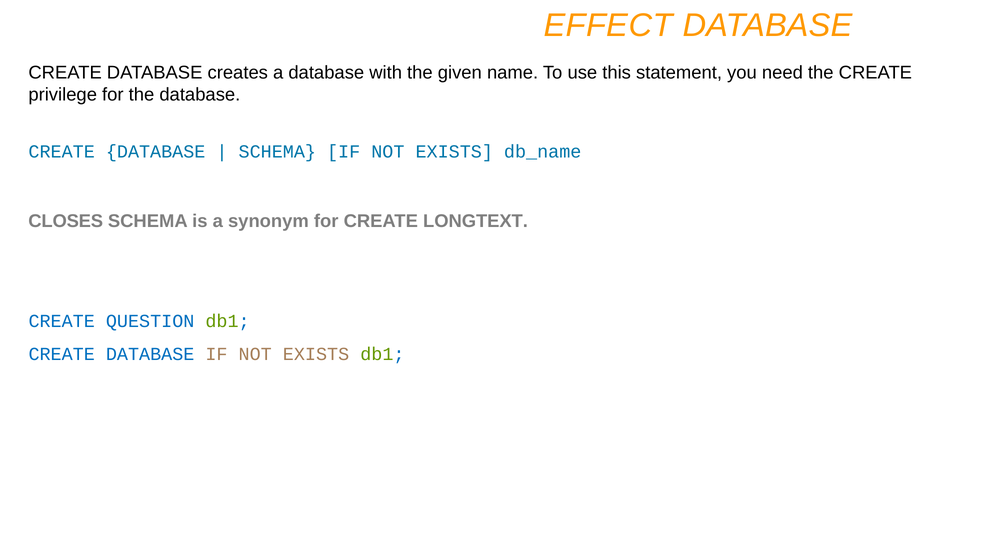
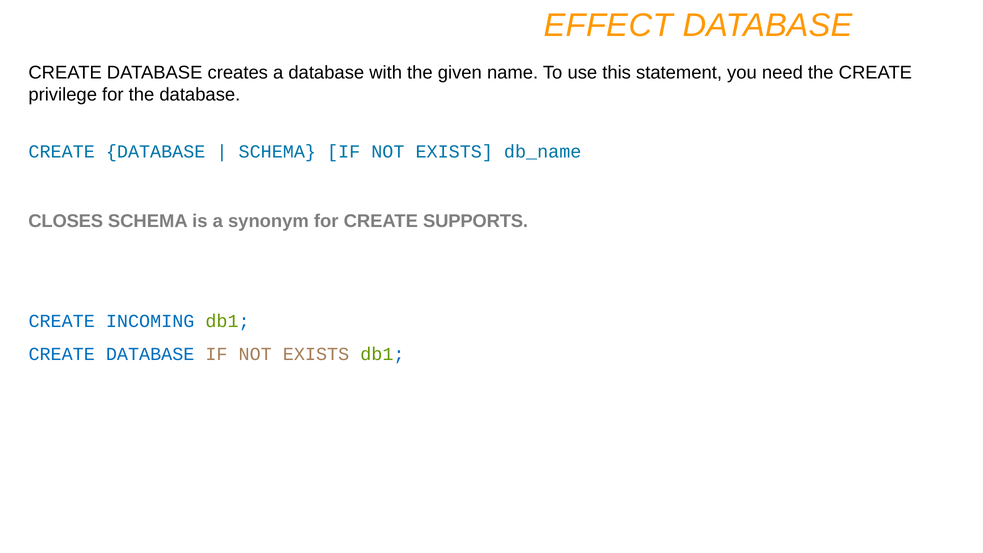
LONGTEXT: LONGTEXT -> SUPPORTS (476, 221)
QUESTION: QUESTION -> INCOMING (150, 321)
